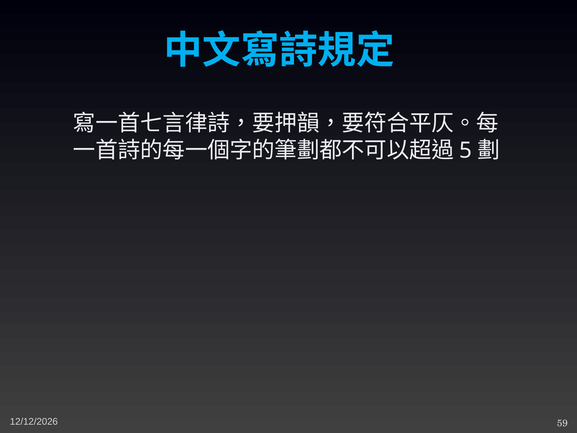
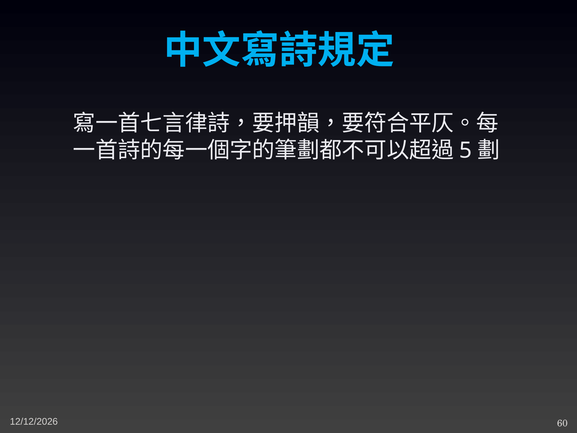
59: 59 -> 60 (562, 423)
